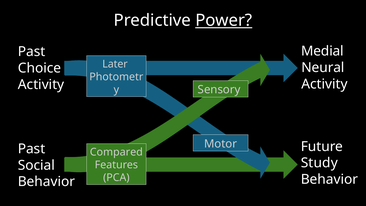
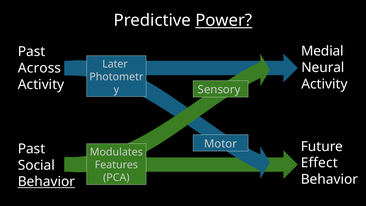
Choice: Choice -> Across (39, 68)
Compared: Compared -> Modulates (116, 152)
Study: Study -> Effect (319, 163)
Behavior underline: none -> present (46, 182)
